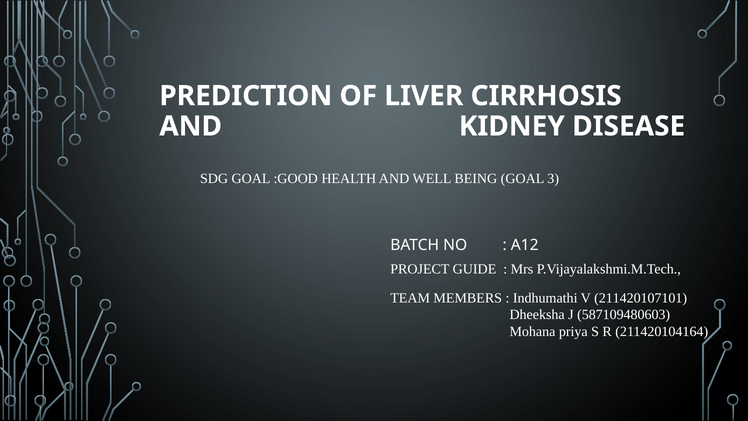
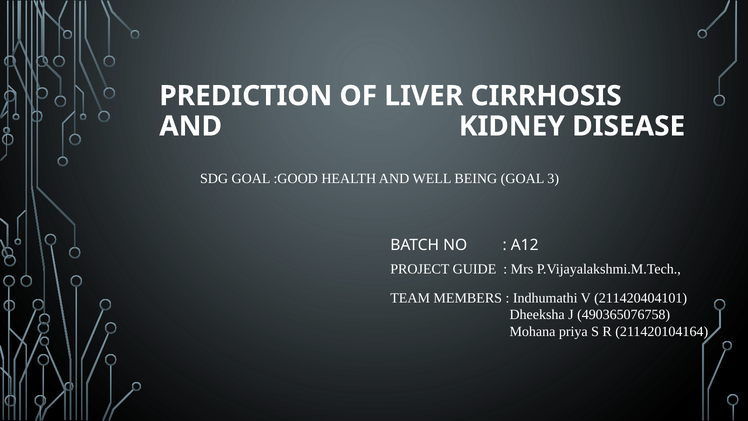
211420107101: 211420107101 -> 211420404101 (641, 298)
587109480603: 587109480603 -> 490365076758 (624, 315)
